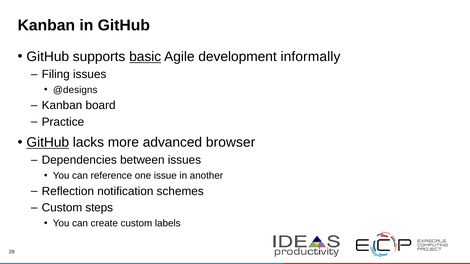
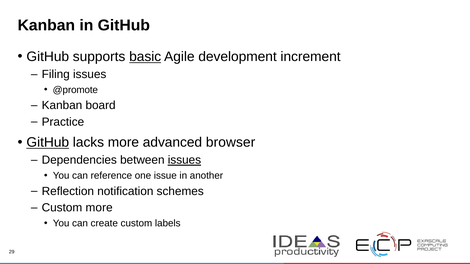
informally: informally -> increment (311, 57)
@designs: @designs -> @promote (75, 90)
issues underline: none -> present (184, 160)
Custom steps: steps -> more (99, 208)
